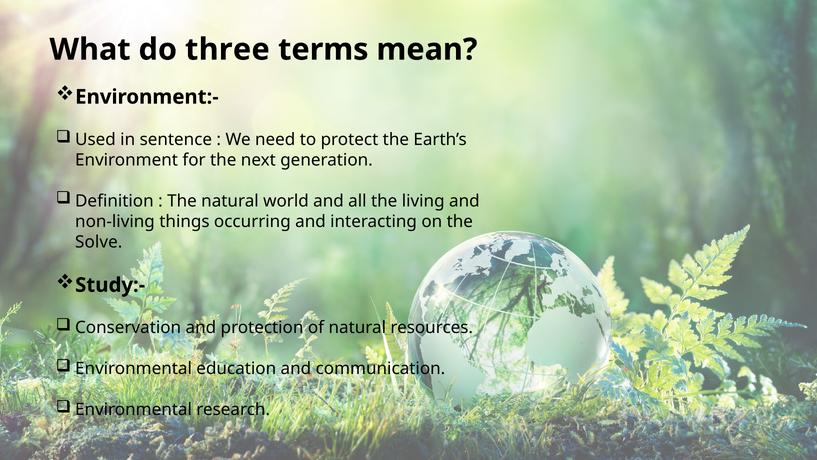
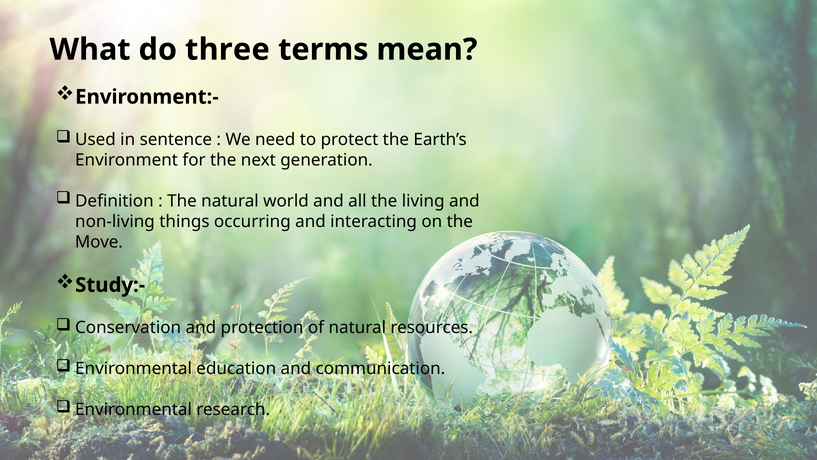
Solve: Solve -> Move (99, 242)
